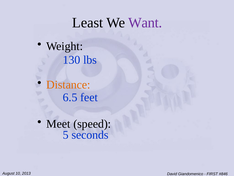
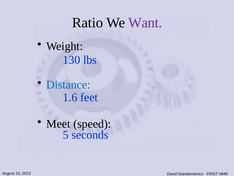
Least: Least -> Ratio (88, 23)
Distance colour: orange -> blue (68, 85)
6.5: 6.5 -> 1.6 (70, 97)
